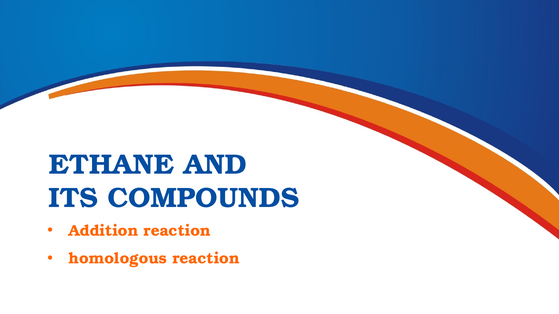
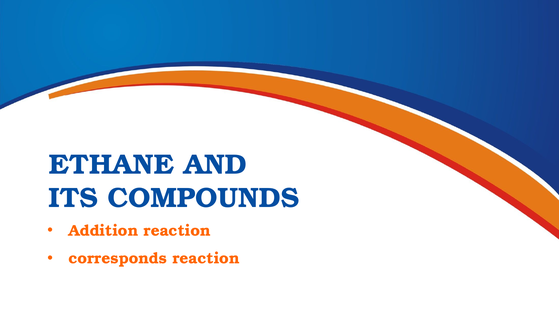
homologous: homologous -> corresponds (118, 259)
